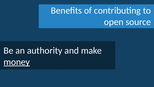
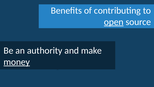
open underline: none -> present (114, 22)
